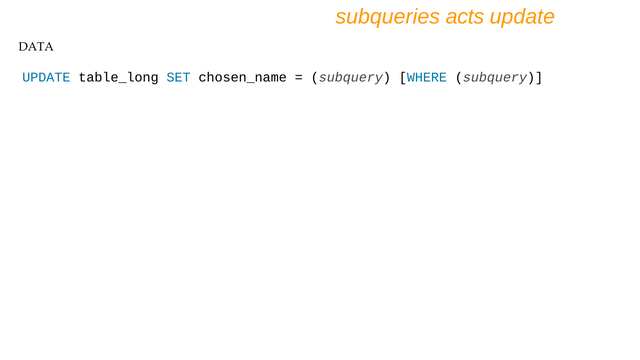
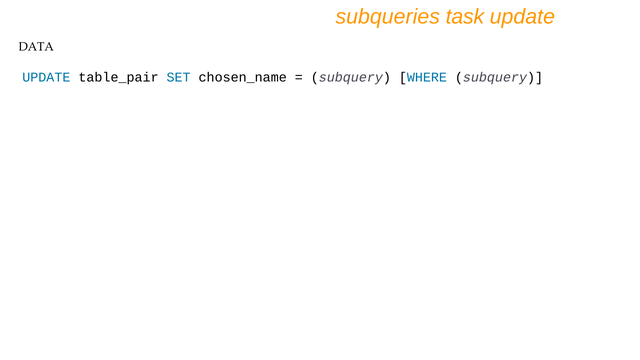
acts: acts -> task (465, 17)
table_long: table_long -> table_pair (119, 78)
